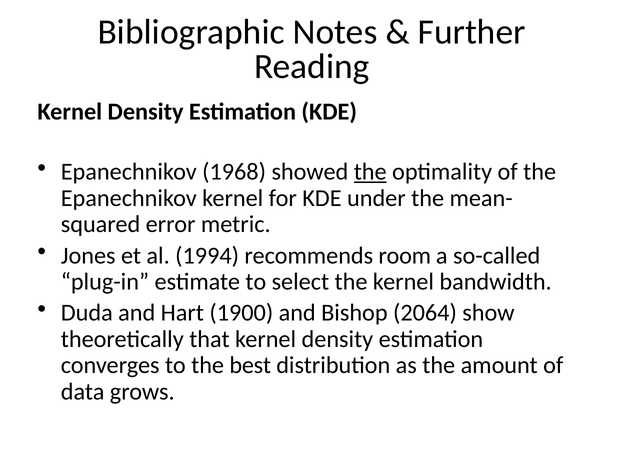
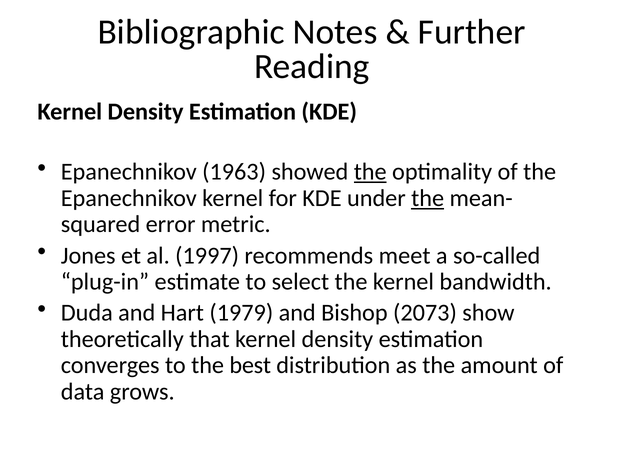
1968: 1968 -> 1963 (234, 172)
the underline: none -> present (428, 198)
1994: 1994 -> 1997 (207, 256)
room: room -> meet (405, 256)
1900: 1900 -> 1979 (241, 313)
2064: 2064 -> 2073 (425, 313)
